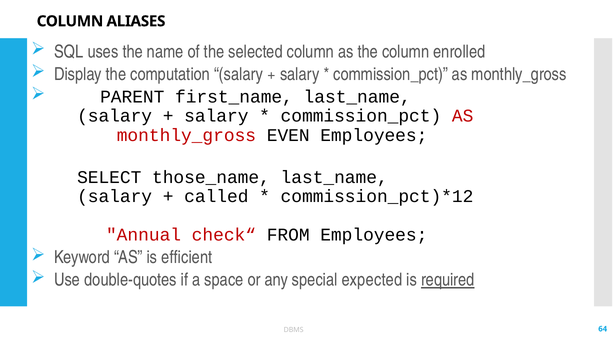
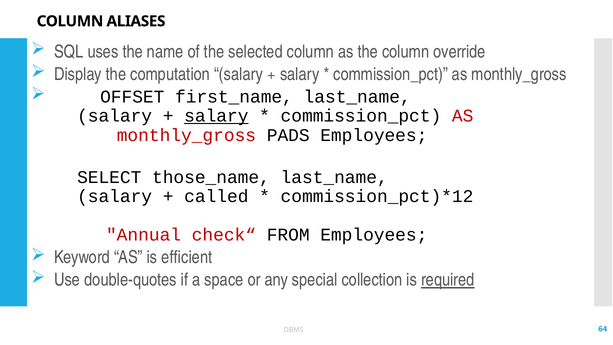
enrolled: enrolled -> override (459, 52)
PARENT: PARENT -> OFFSET (132, 97)
salary underline: none -> present (216, 116)
EVEN: EVEN -> PADS (288, 135)
expected: expected -> collection (372, 280)
